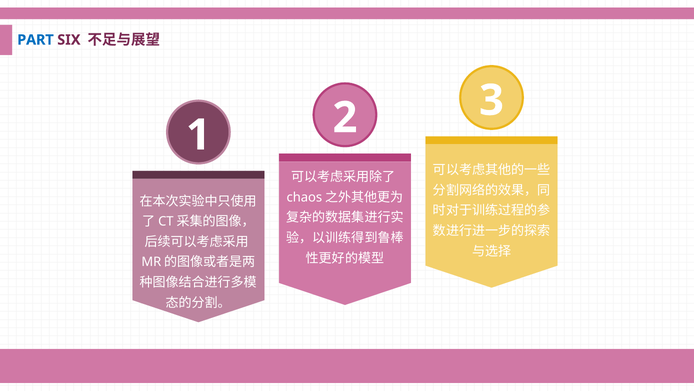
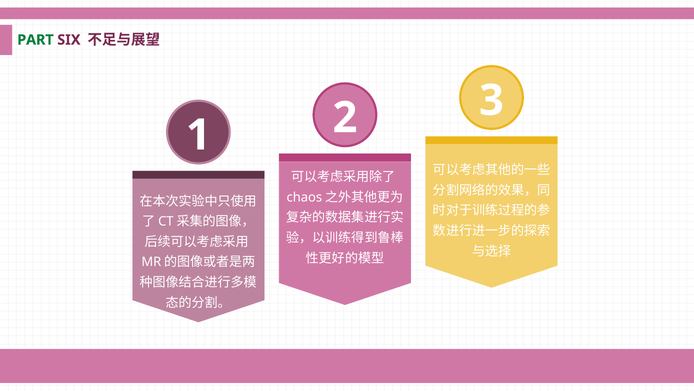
PART colour: blue -> green (35, 40)
